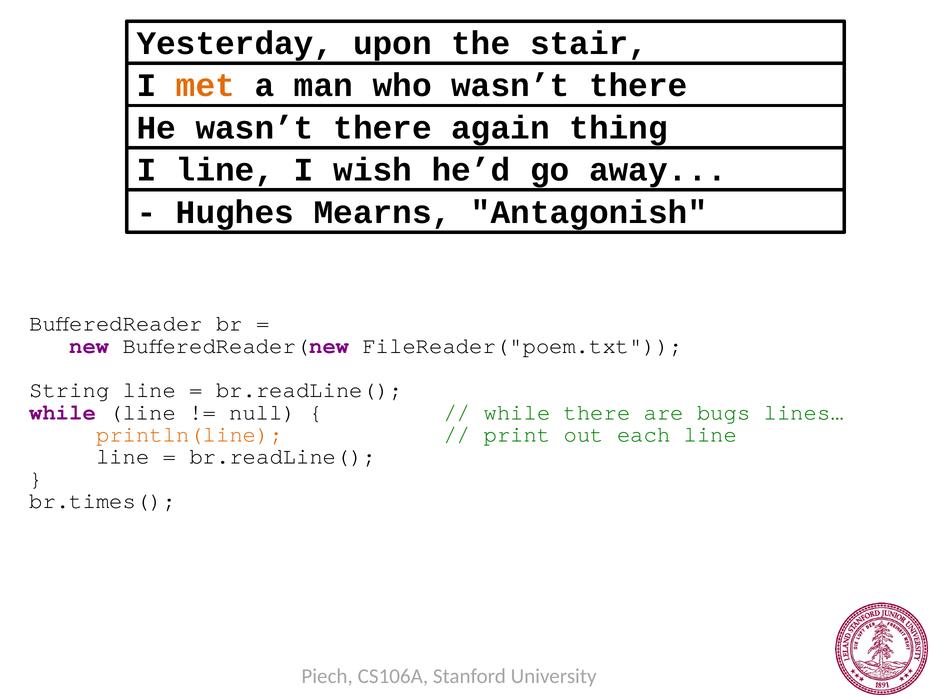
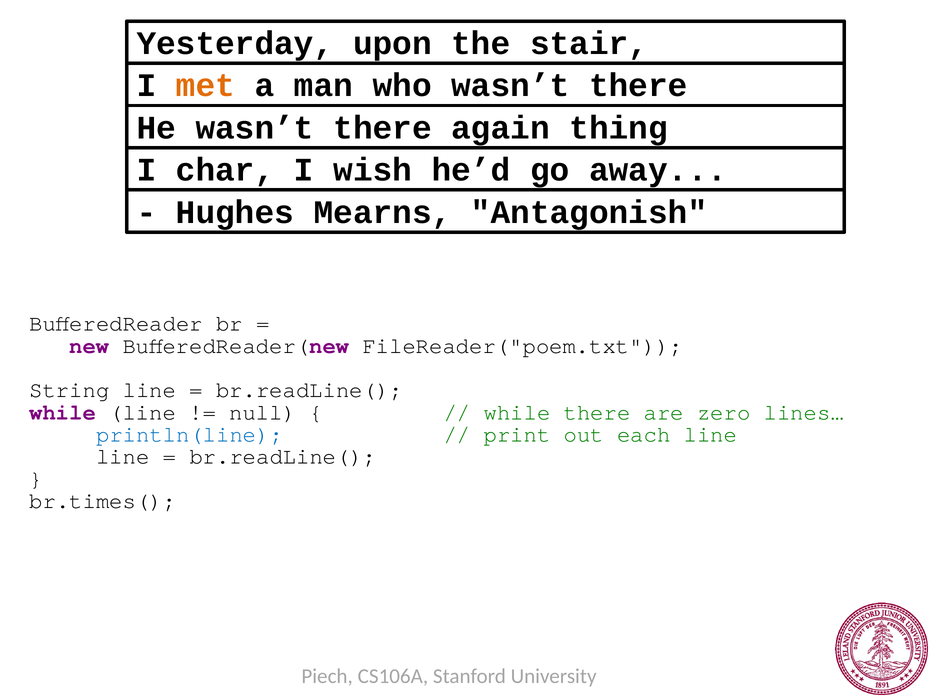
I line: line -> char (225, 170)
bugs: bugs -> zero (724, 412)
println(line colour: orange -> blue (190, 435)
